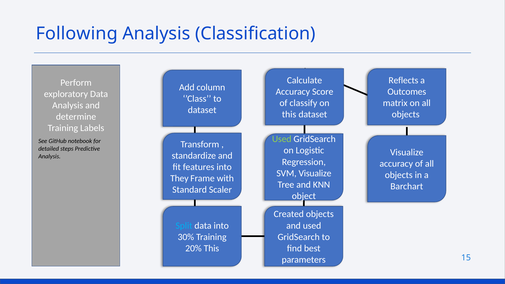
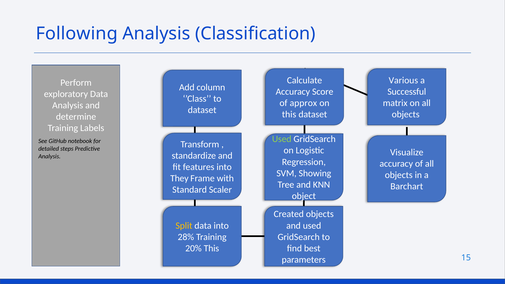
Reflects: Reflects -> Various (403, 80)
Outcomes: Outcomes -> Successful (407, 92)
classify: classify -> approx (303, 103)
SVM Visualize: Visualize -> Showing (315, 173)
Split colour: light blue -> yellow (184, 226)
30%: 30% -> 28% (186, 237)
